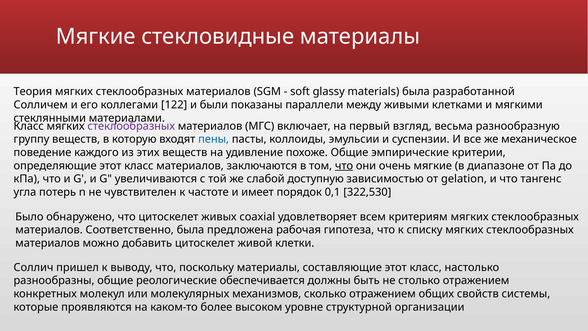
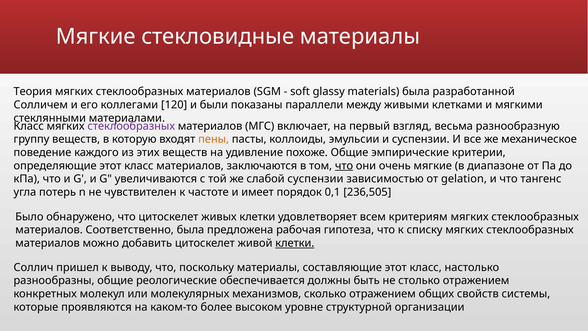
122: 122 -> 120 (174, 105)
пены colour: blue -> orange (214, 139)
слабой доступную: доступную -> суспензии (315, 179)
322,530: 322,530 -> 236,505 (367, 192)
живых coaxial: coaxial -> клетки (257, 217)
клетки underline: none -> present (295, 243)
